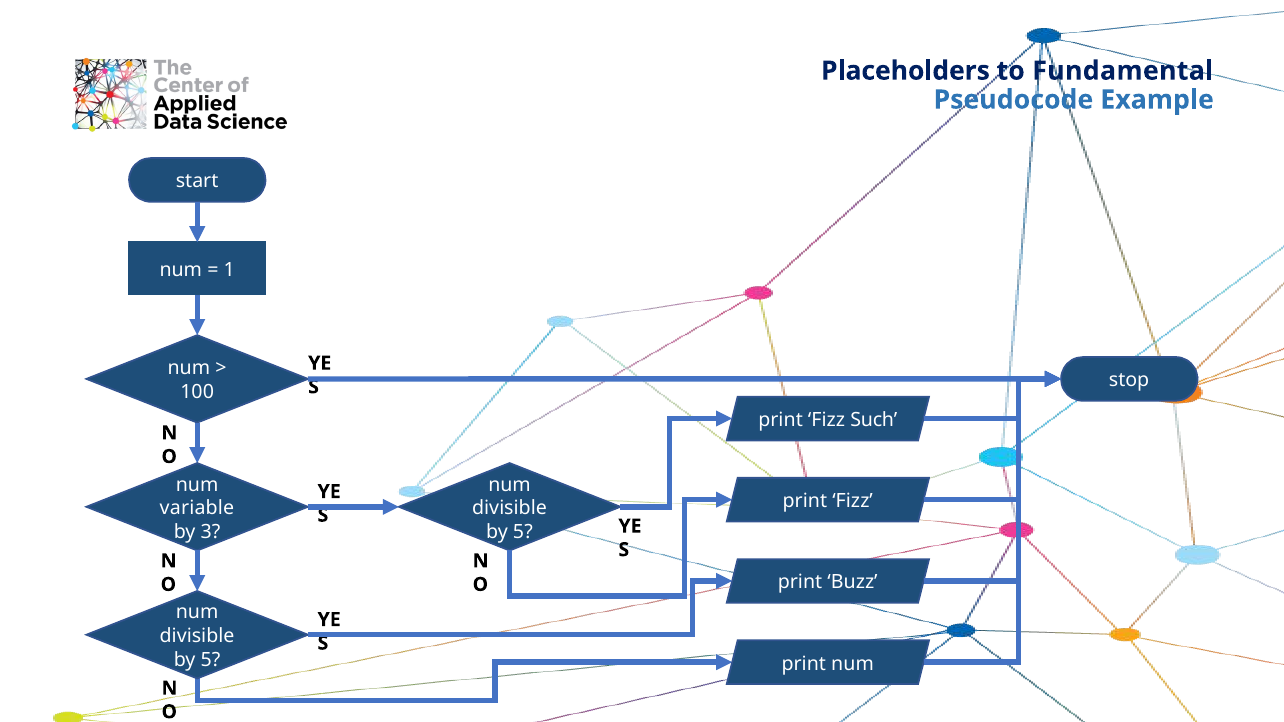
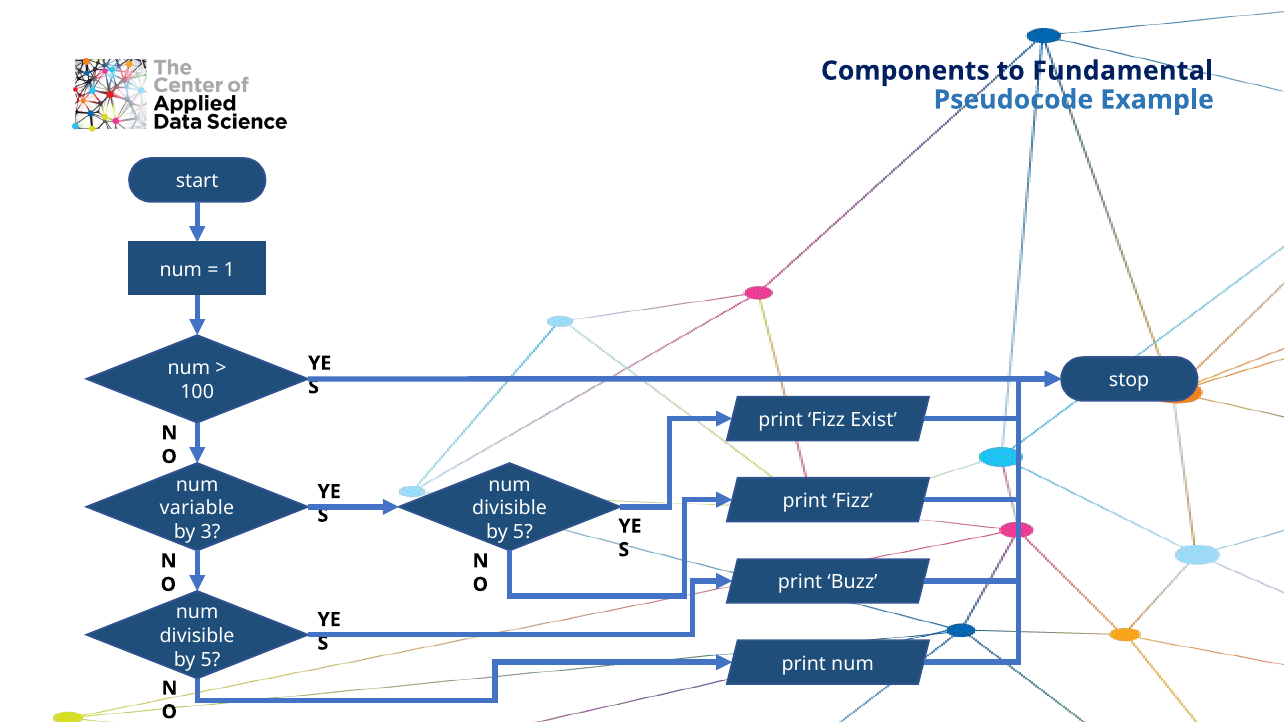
Placeholders: Placeholders -> Components (905, 71)
Such: Such -> Exist (874, 420)
